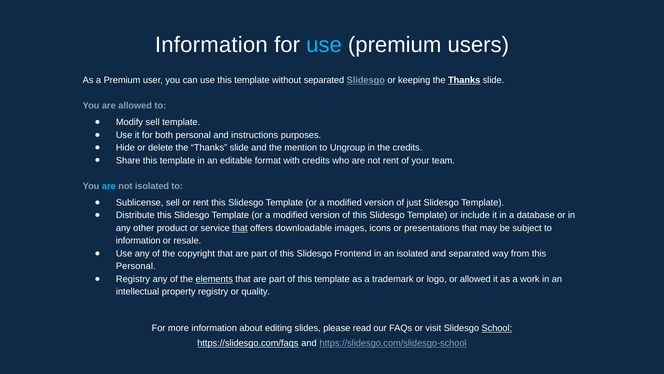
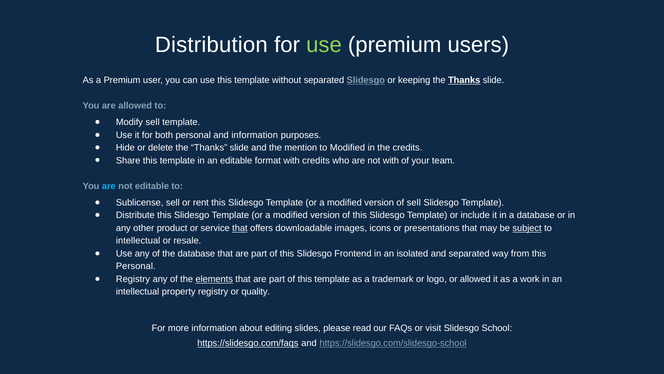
Information: Information -> Distribution (211, 45)
use colour: light blue -> light green (324, 45)
and instructions: instructions -> information (255, 135)
to Ungroup: Ungroup -> Modified (347, 148)
not rent: rent -> with (391, 160)
not isolated: isolated -> editable (152, 186)
of just: just -> sell (414, 202)
subject underline: none -> present (527, 228)
information: information -> intellectual (138, 241)
the copyright: copyright -> database (196, 253)
School underline: present -> none (497, 328)
